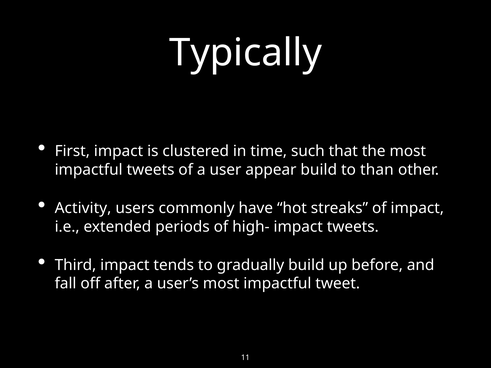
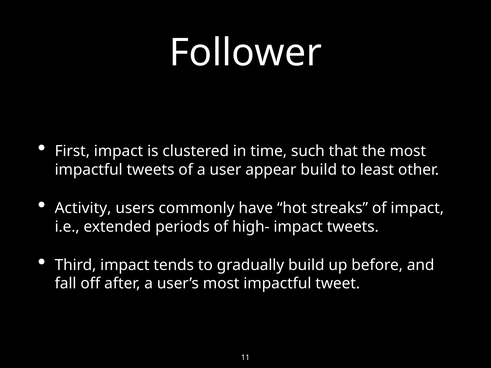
Typically: Typically -> Follower (246, 53)
than: than -> least (377, 170)
